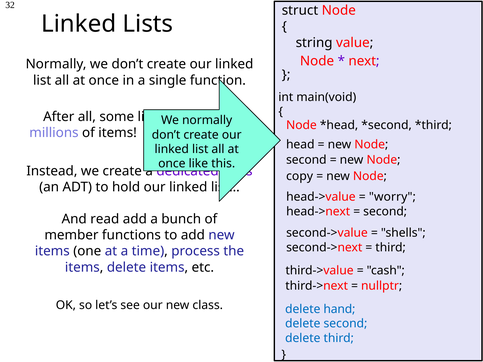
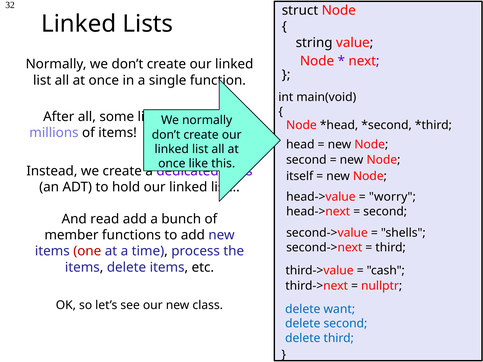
copy: copy -> itself (300, 176)
one colour: black -> red (87, 251)
hand: hand -> want (339, 309)
